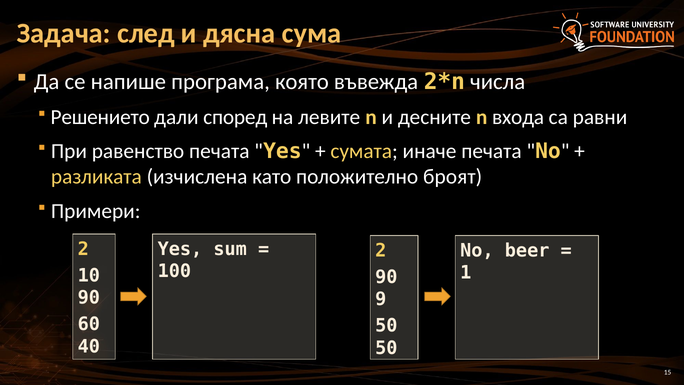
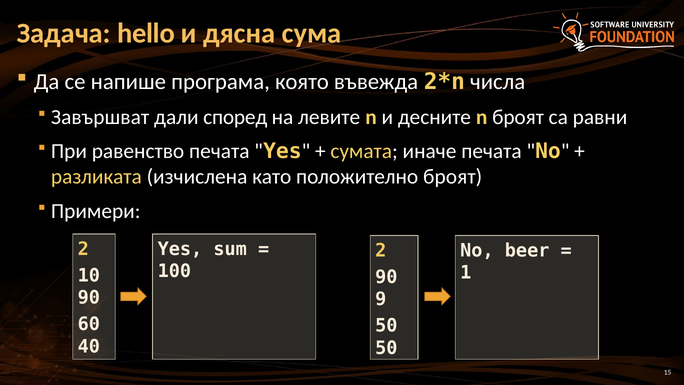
след: след -> hello (146, 33)
Решението: Решението -> Завършват (100, 117)
n входа: входа -> броят (518, 117)
